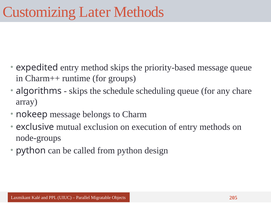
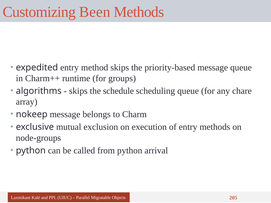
Later: Later -> Been (95, 12)
design: design -> arrival (156, 151)
